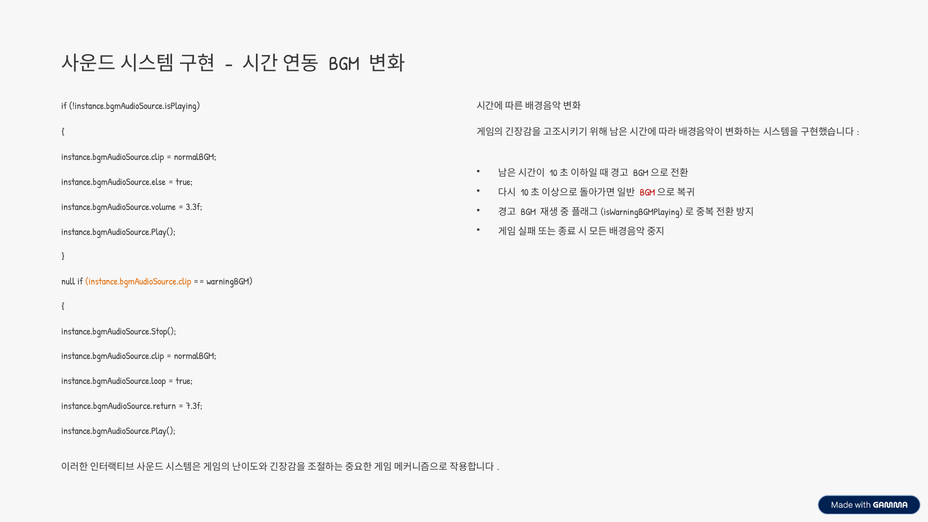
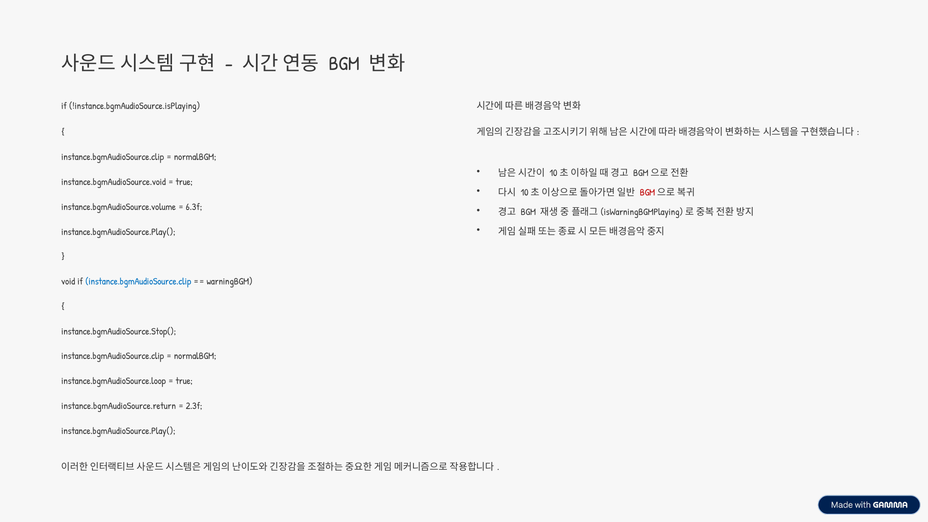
instance.bgmAudioSource.else: instance.bgmAudioSource.else -> instance.bgmAudioSource.void (114, 182)
3.3f: 3.3f -> 6.3f (194, 207)
null: null -> void (68, 282)
instance.bgmAudioSource.clip colour: orange -> blue (138, 282)
7.3f: 7.3f -> 2.3f (194, 406)
